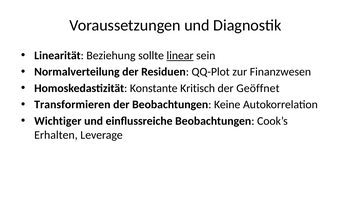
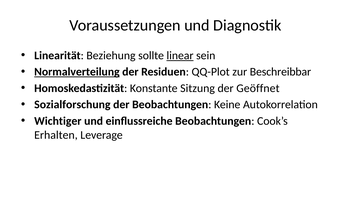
Normalverteilung underline: none -> present (77, 72)
Finanzwesen: Finanzwesen -> Beschreibbar (280, 72)
Kritisch: Kritisch -> Sitzung (198, 88)
Transformieren: Transformieren -> Sozialforschung (72, 105)
